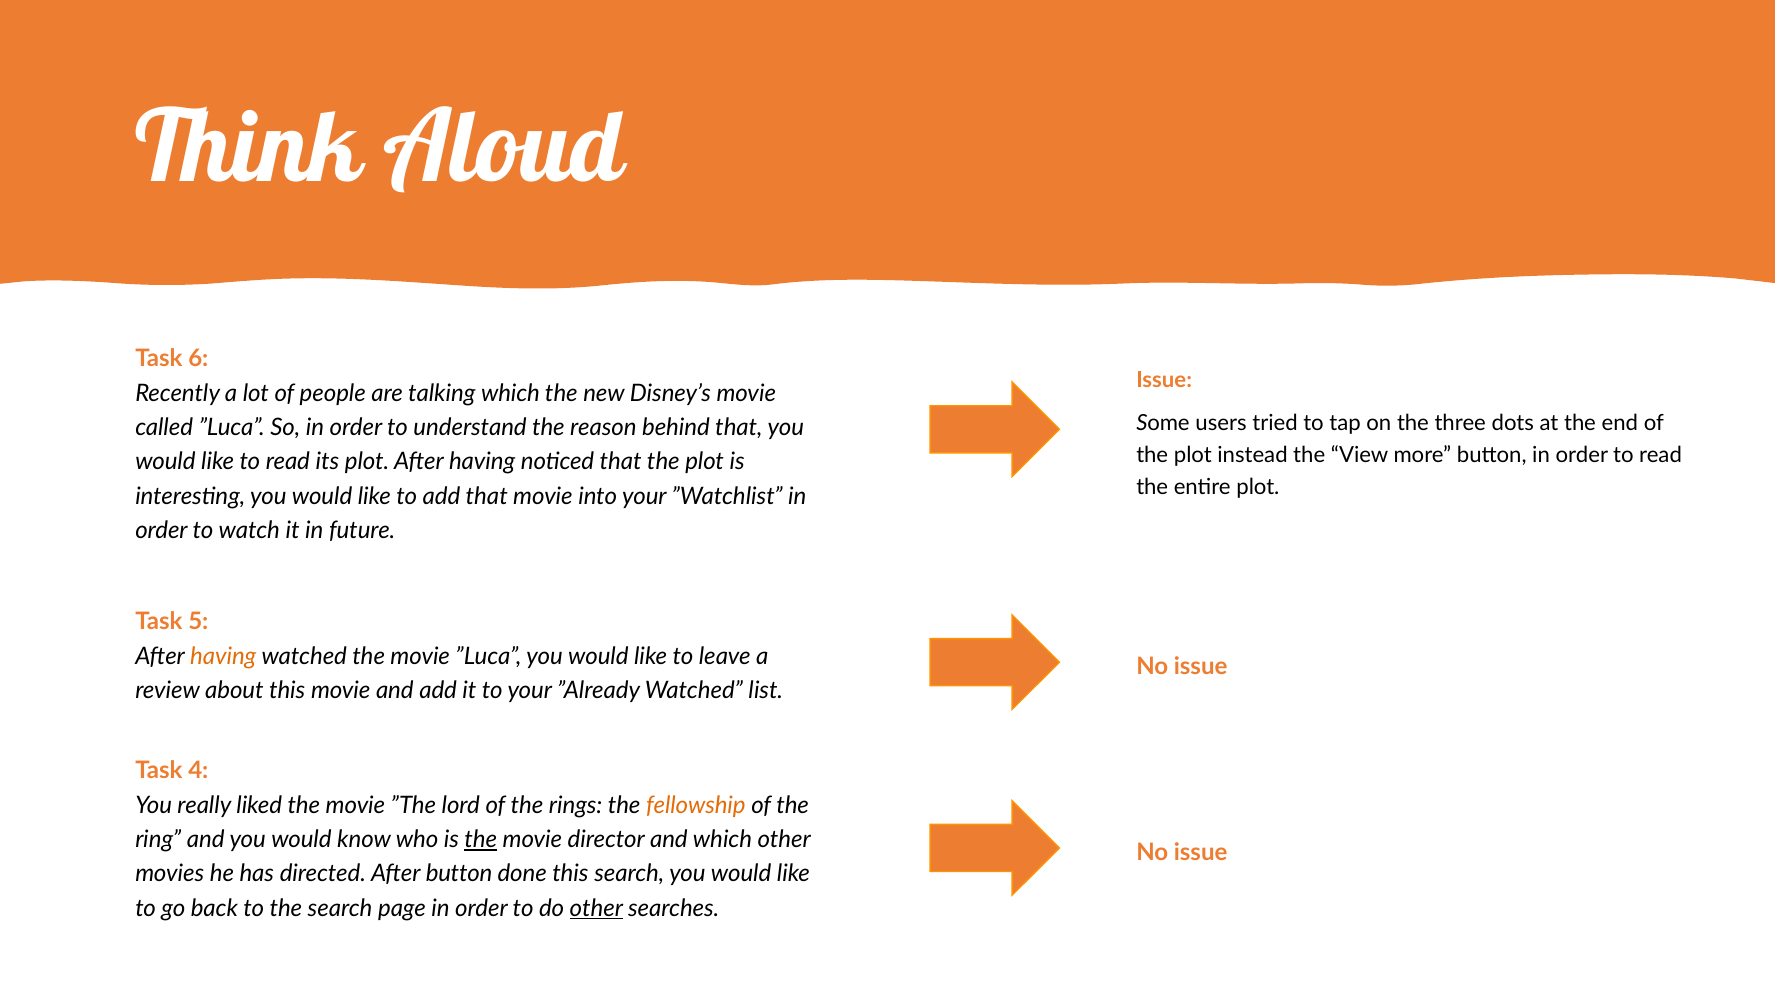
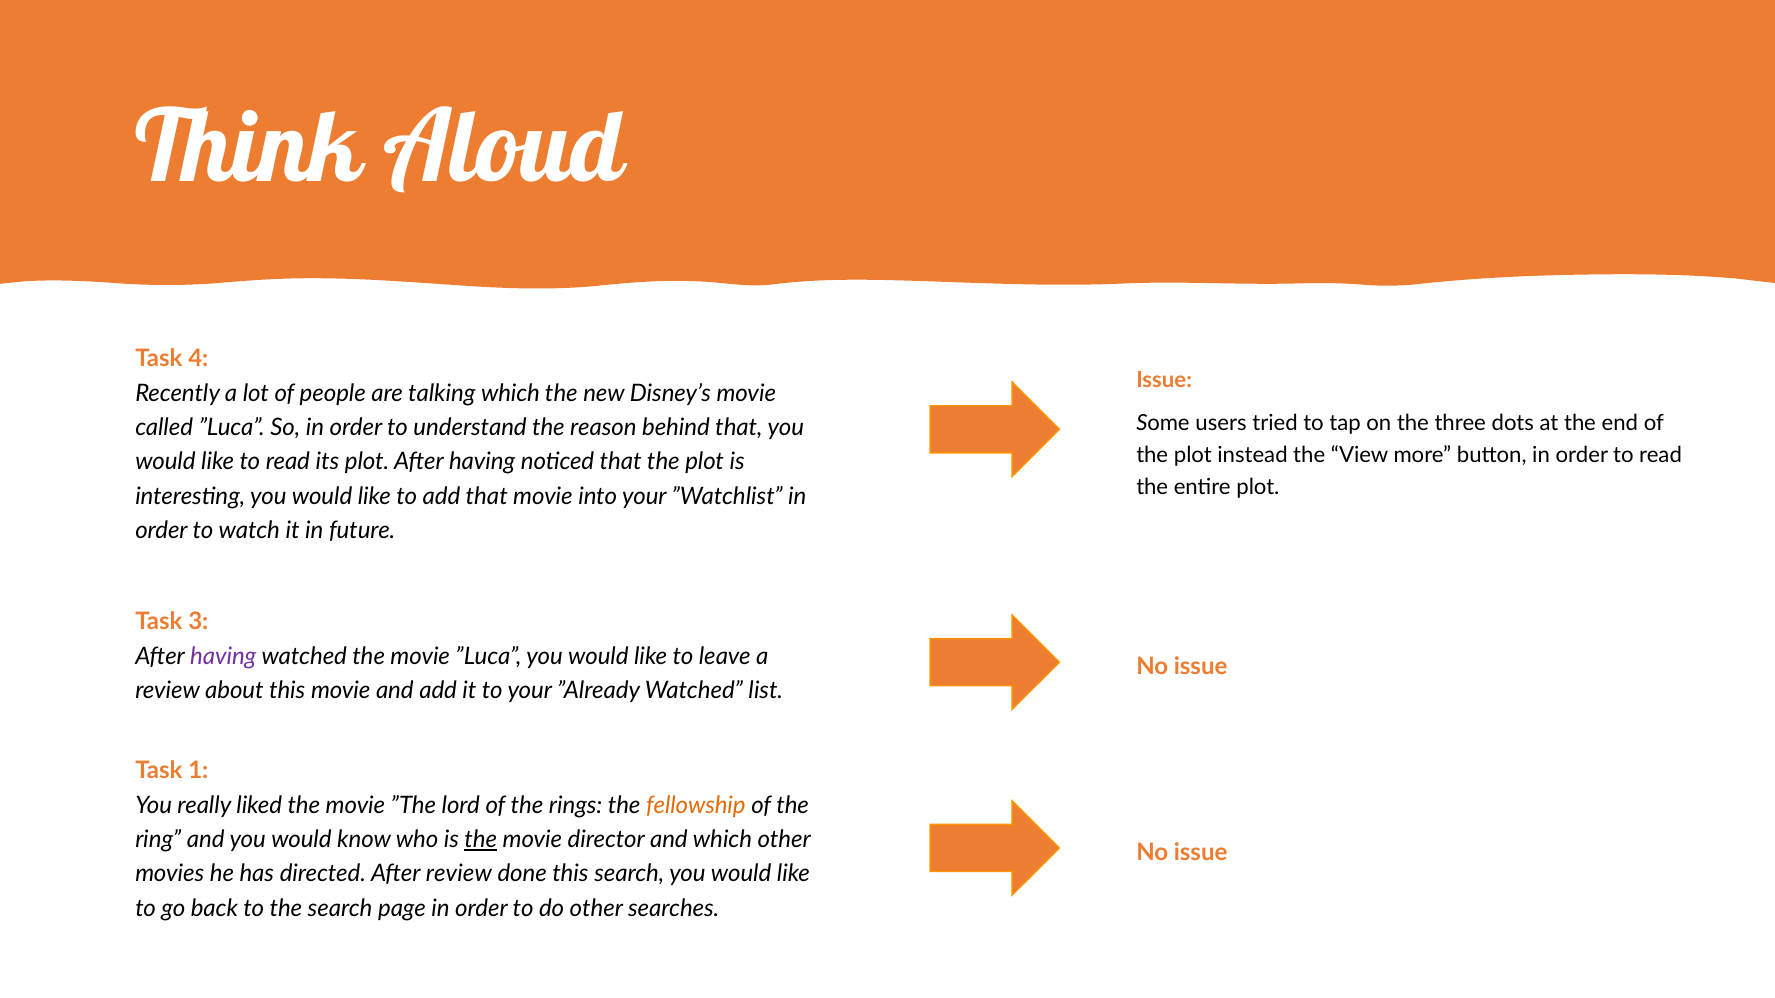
6: 6 -> 4 (198, 359)
5: 5 -> 3 (198, 622)
having colour: orange -> purple (223, 657)
4: 4 -> 1 (198, 771)
After button: button -> review (459, 874)
other underline: present -> none (596, 909)
